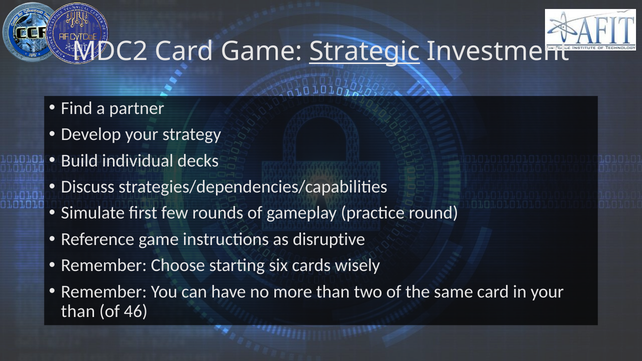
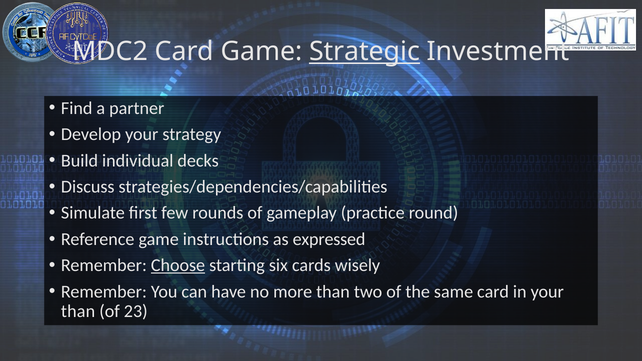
disruptive: disruptive -> expressed (329, 239)
Choose underline: none -> present (178, 265)
46: 46 -> 23 (136, 311)
